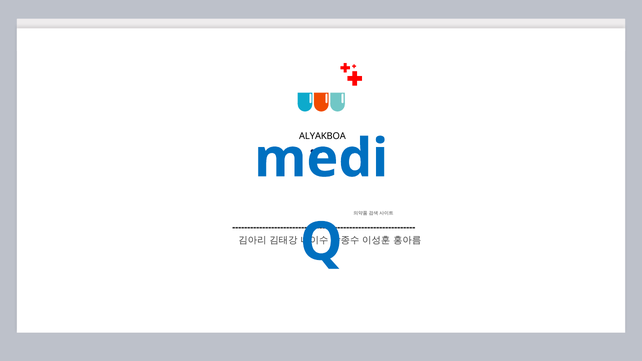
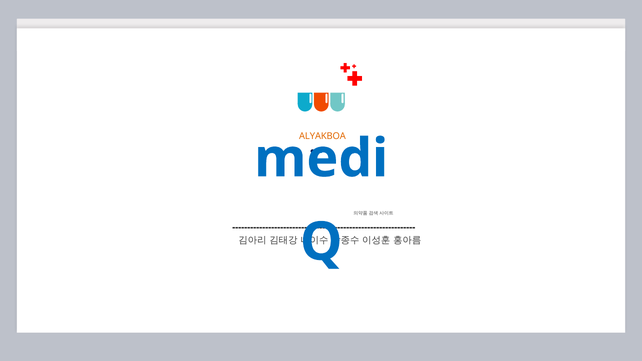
ALYAKBOA colour: black -> orange (322, 136)
